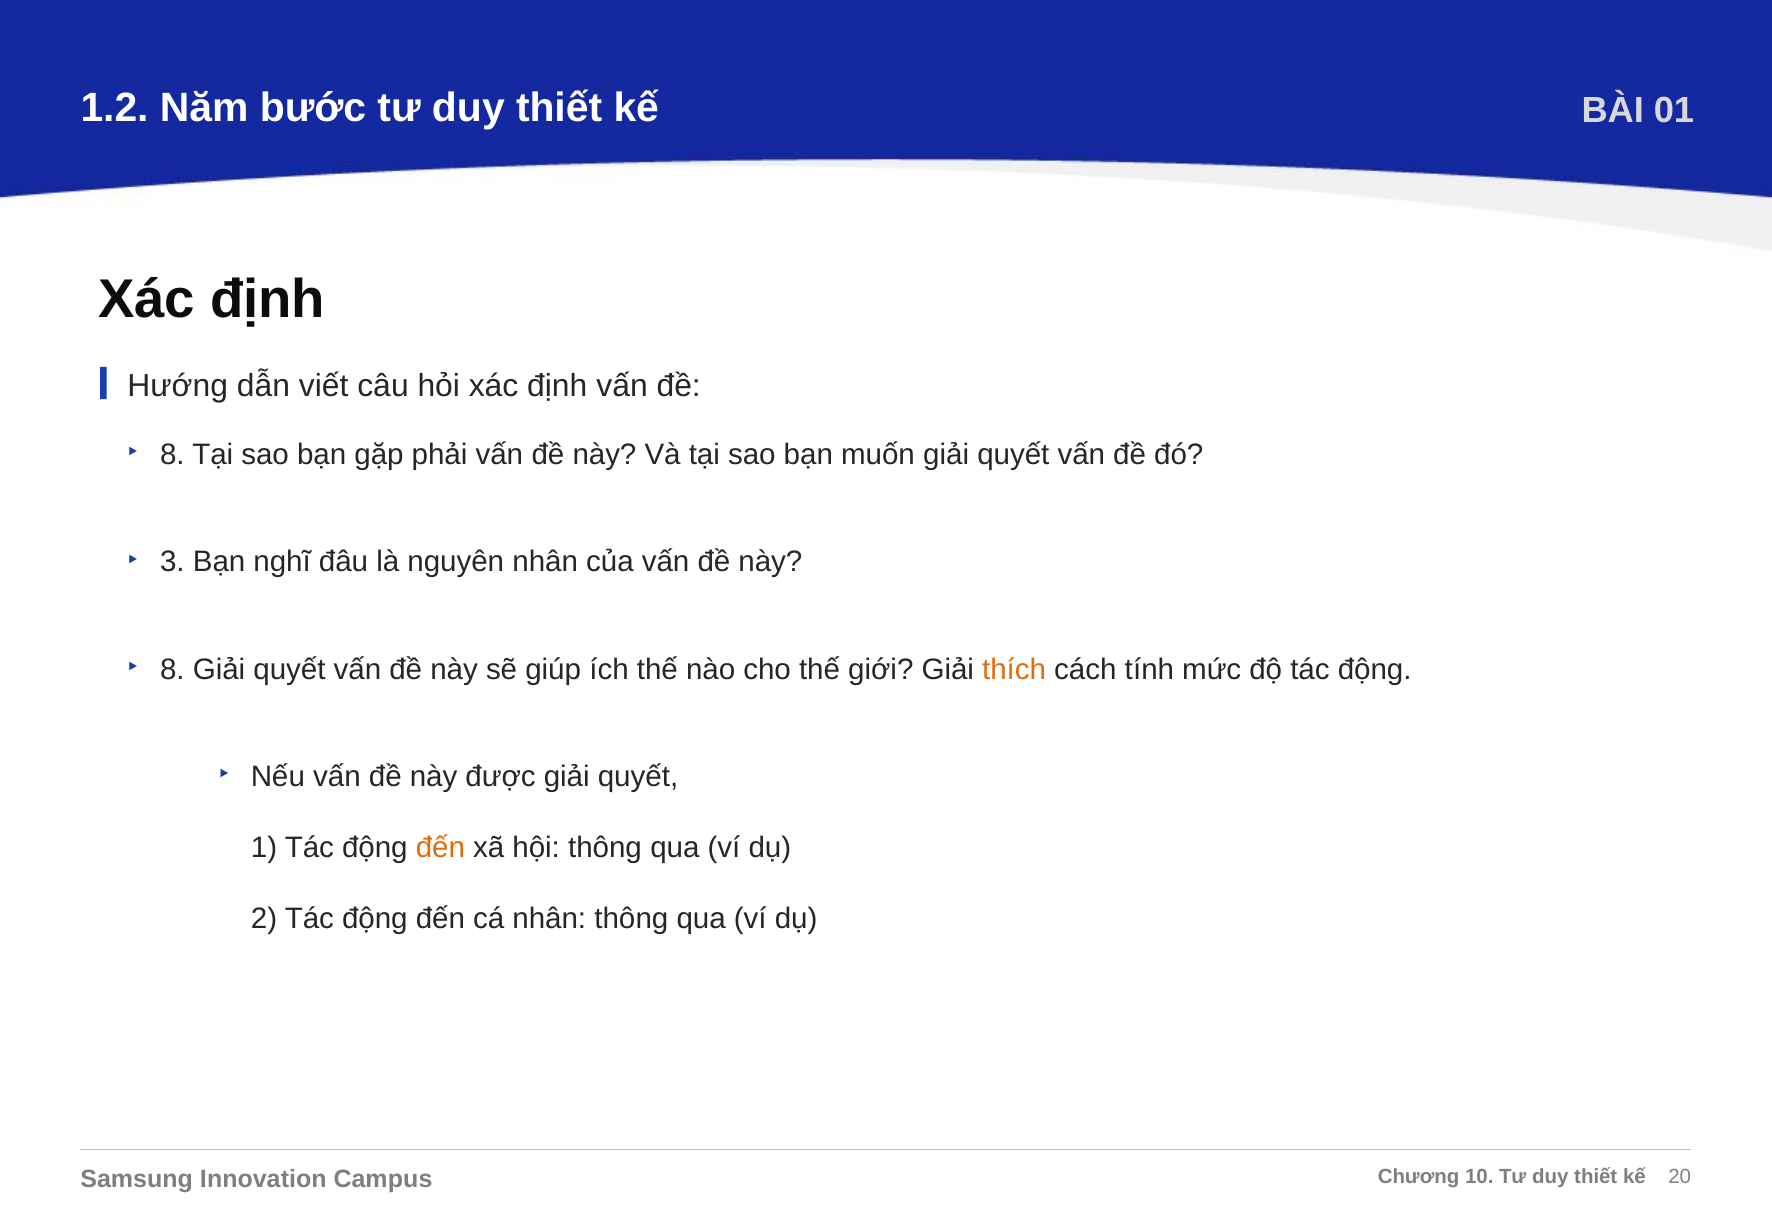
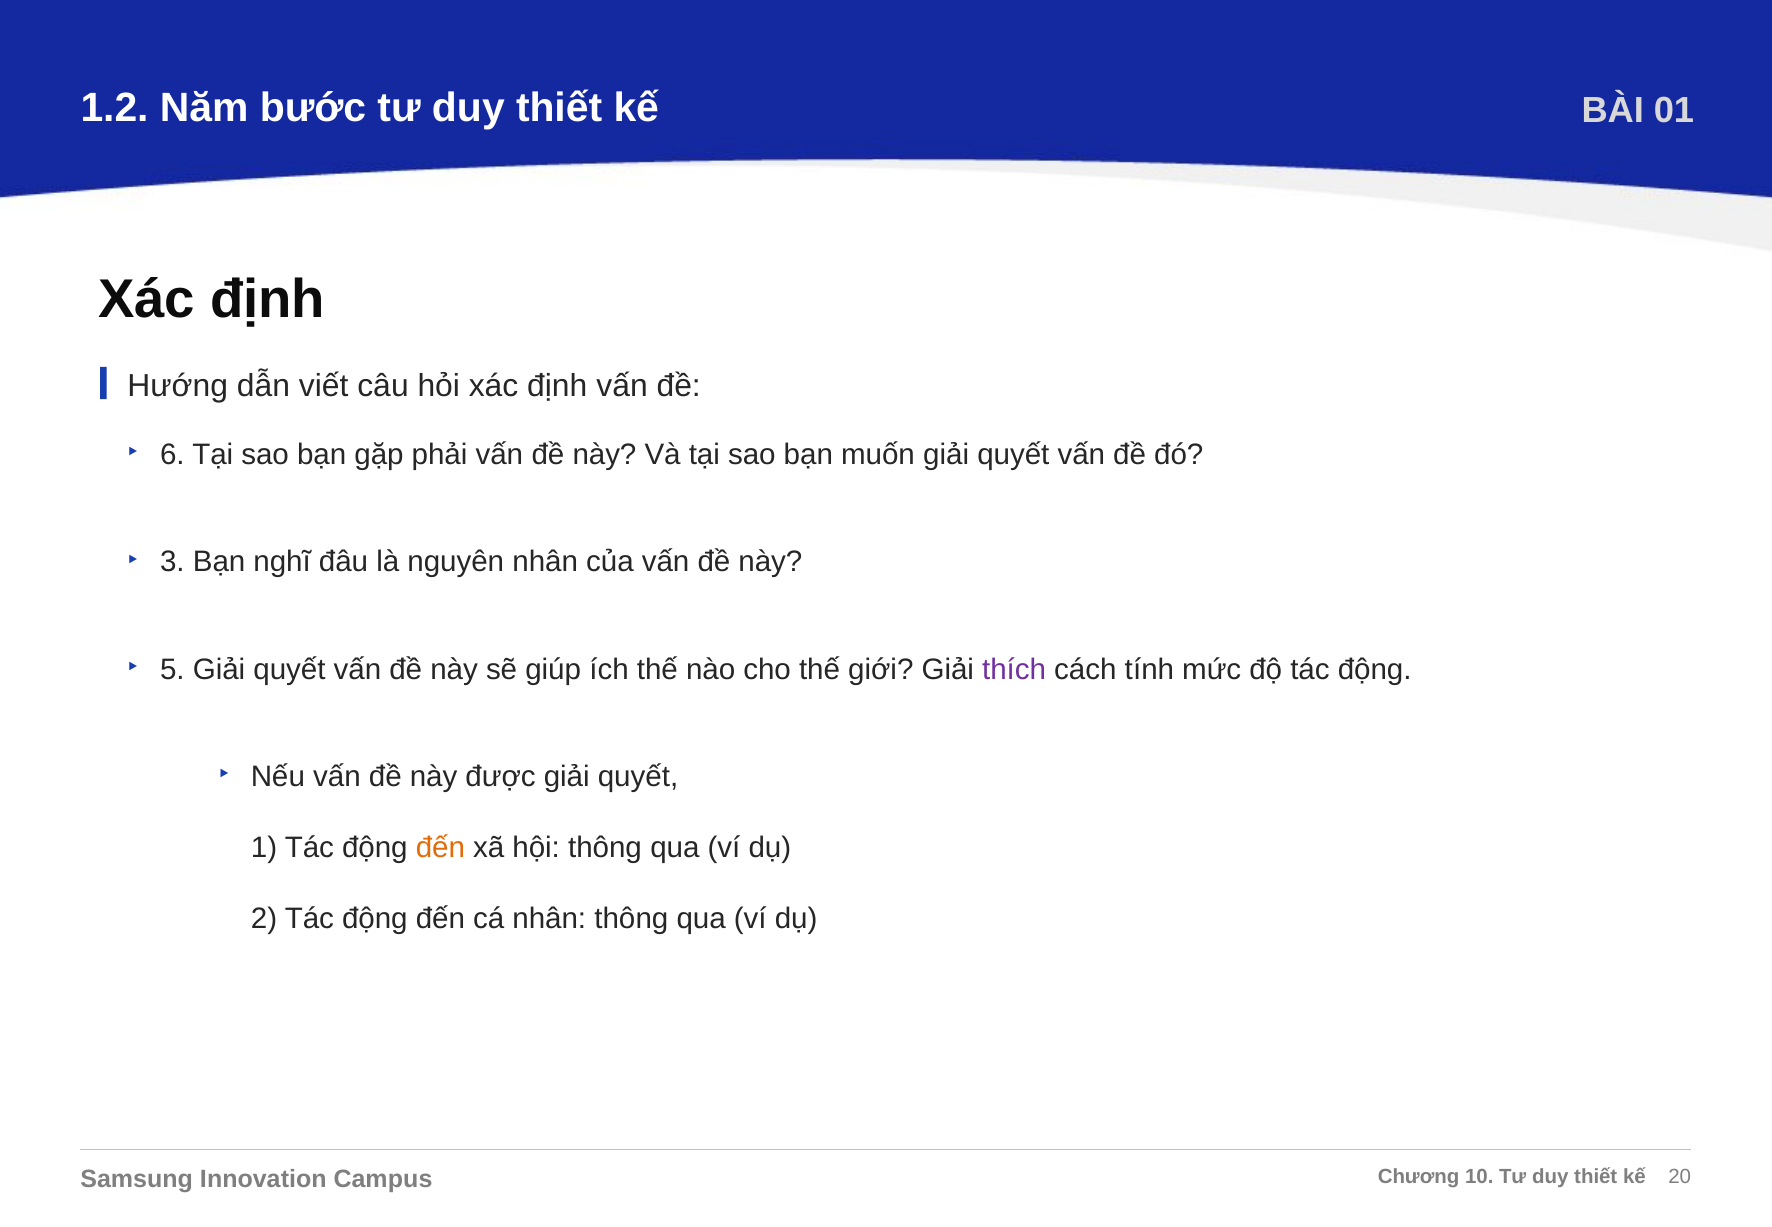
8: 8 -> 6 (172, 455)
8: 8 -> 5 (172, 669)
thích colour: orange -> purple (1014, 669)
